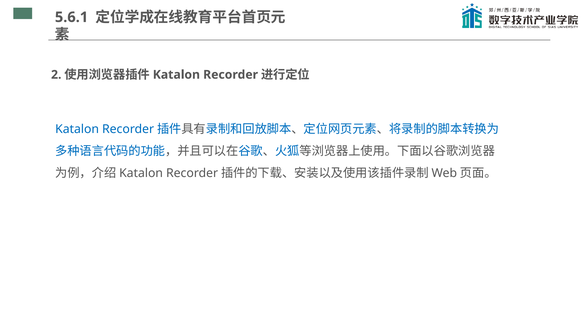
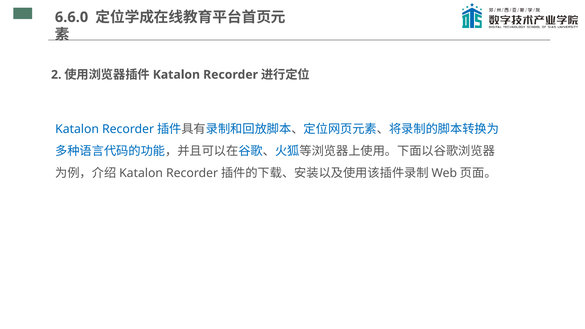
5.6.1: 5.6.1 -> 6.6.0 (72, 17)
